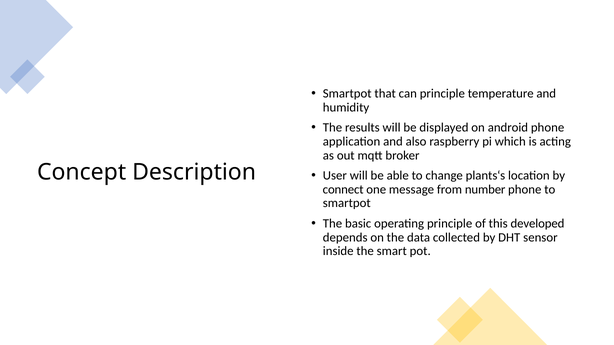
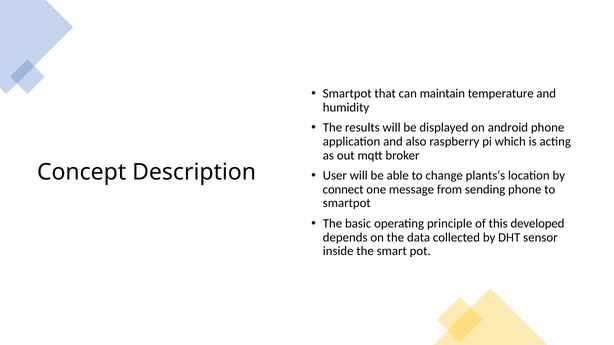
can principle: principle -> maintain (442, 94)
number: number -> sending (485, 190)
